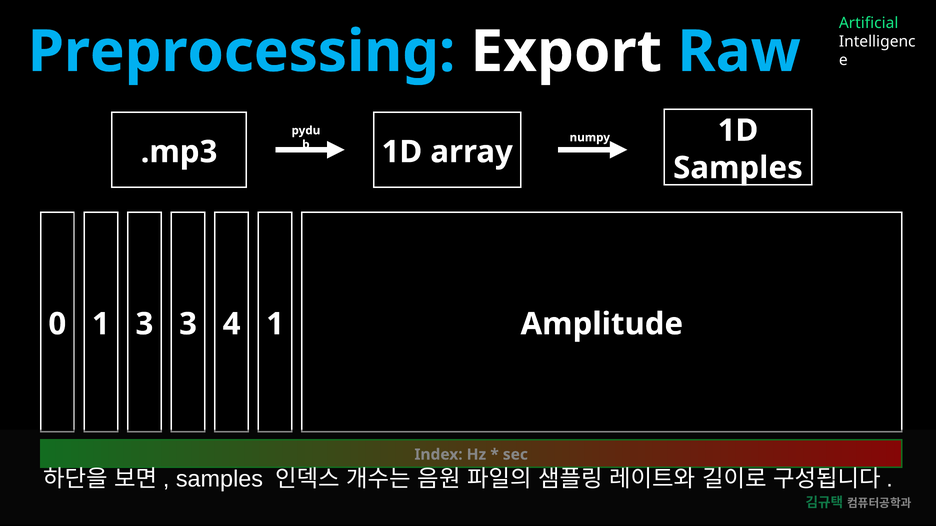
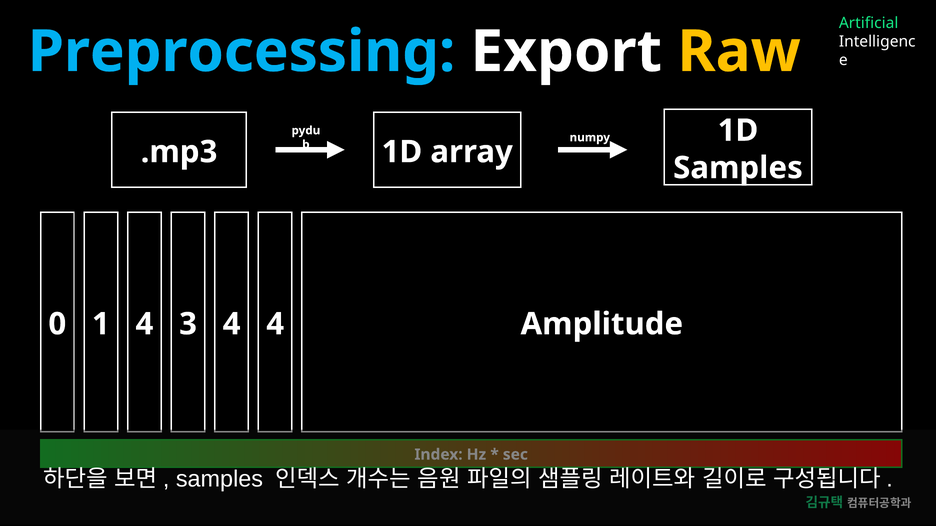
Raw colour: light blue -> yellow (739, 52)
1 3: 3 -> 4 (144, 324)
4 1: 1 -> 4 (275, 324)
